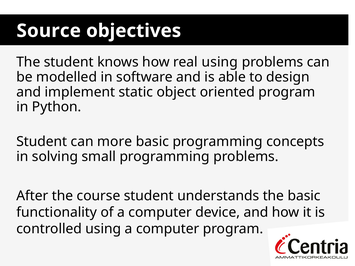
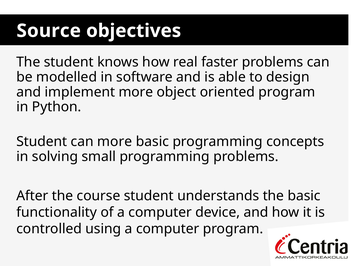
real using: using -> faster (220, 62)
implement static: static -> more (136, 92)
